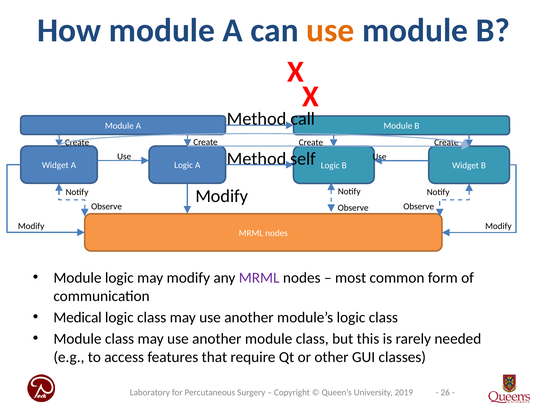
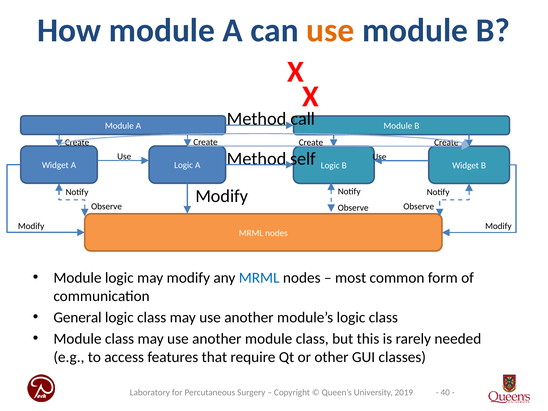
MRML colour: purple -> blue (259, 278)
Medical: Medical -> General (78, 317)
26: 26 -> 40 (445, 392)
